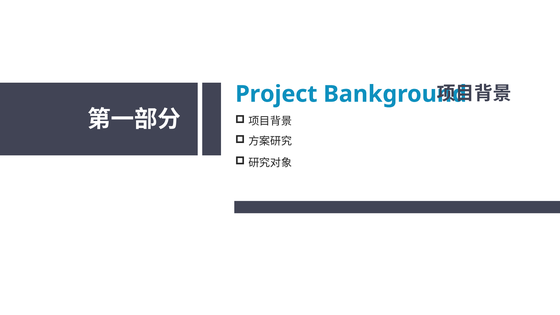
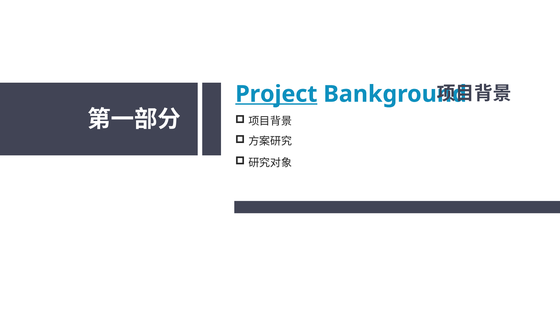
Project underline: none -> present (276, 94)
